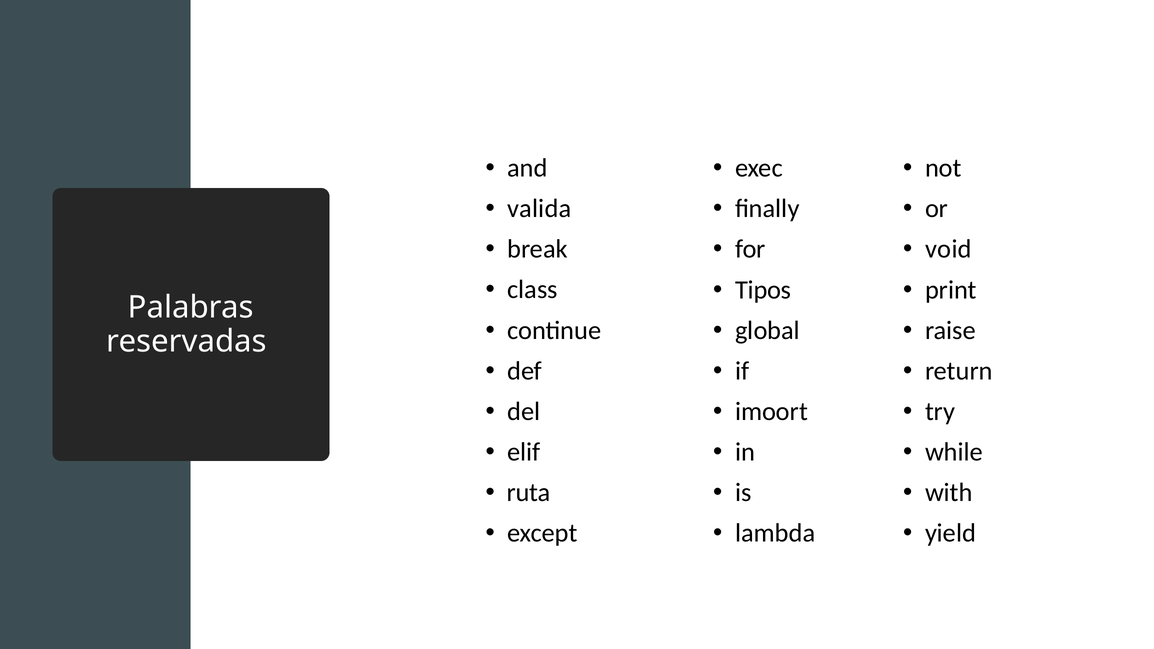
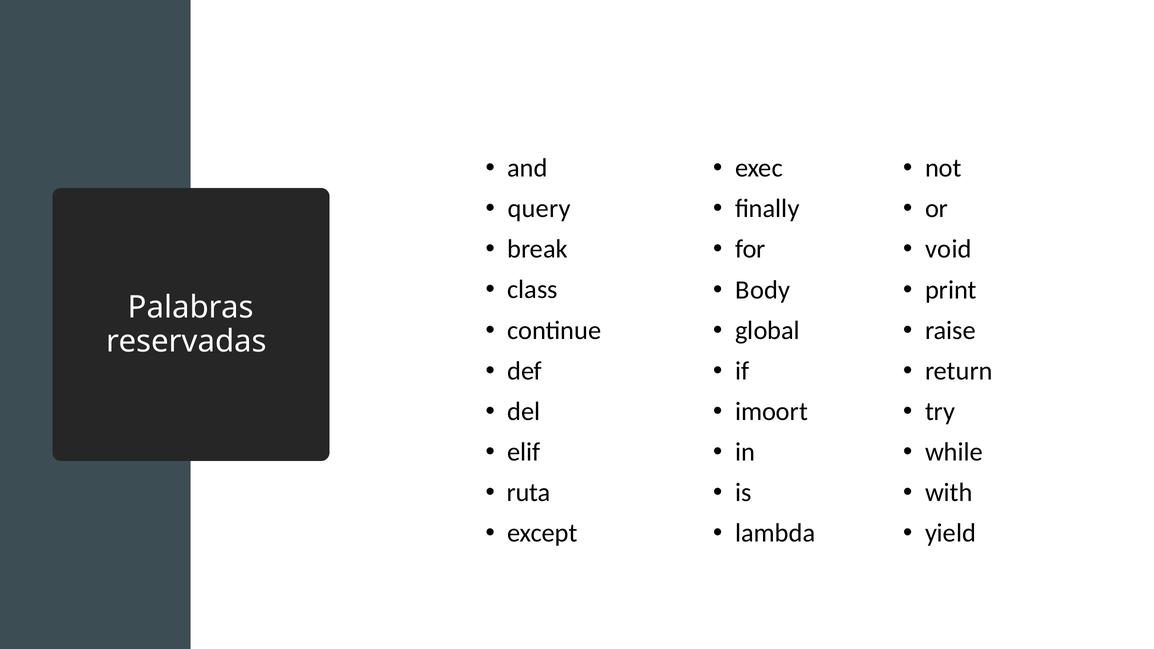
valida: valida -> query (539, 209)
Tipos: Tipos -> Body (763, 290)
